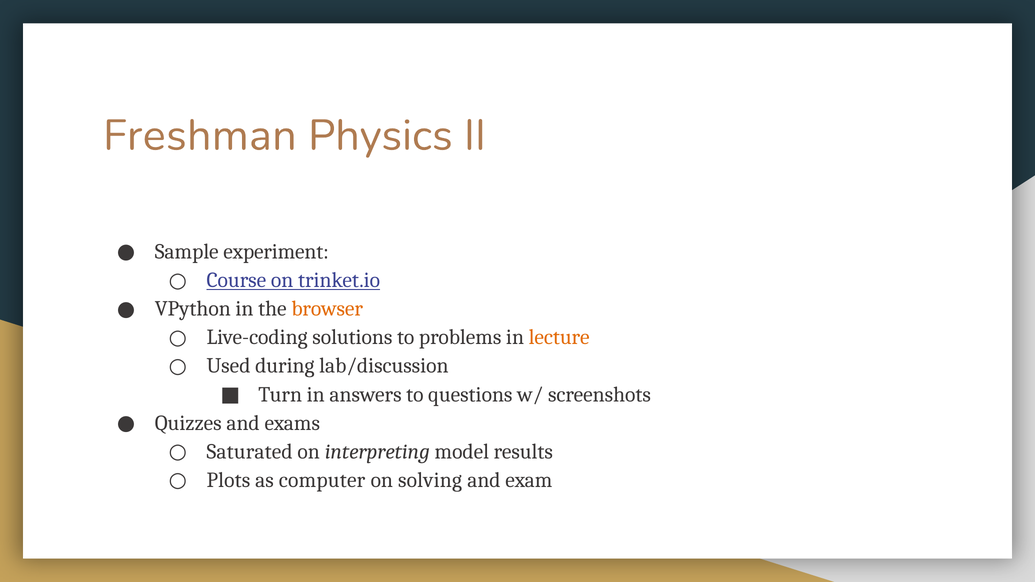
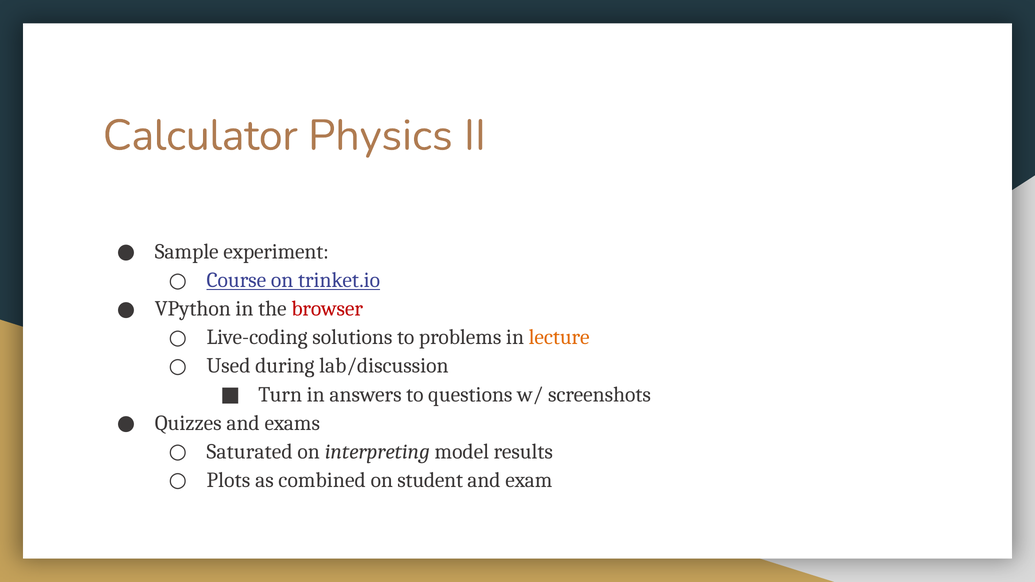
Freshman: Freshman -> Calculator (200, 135)
browser colour: orange -> red (327, 309)
computer: computer -> combined (322, 480)
solving: solving -> student (430, 480)
